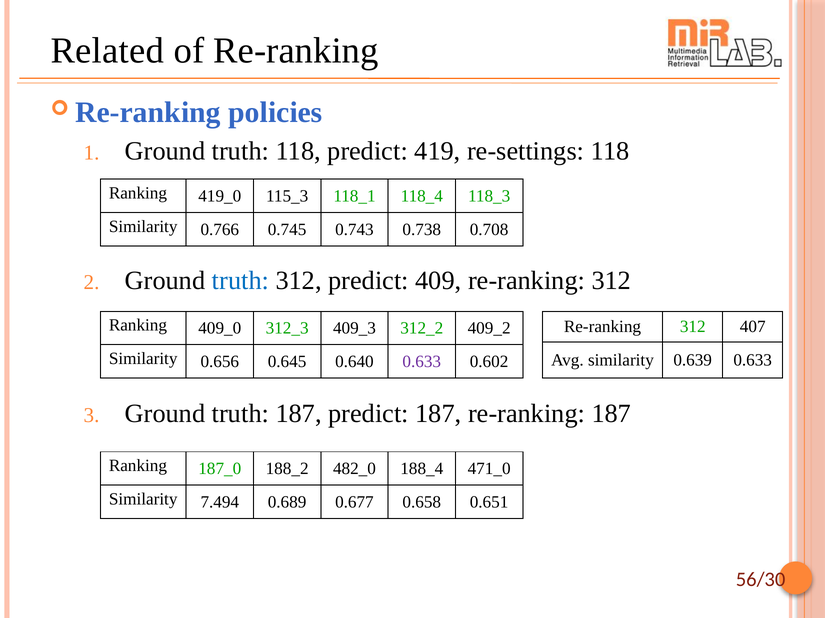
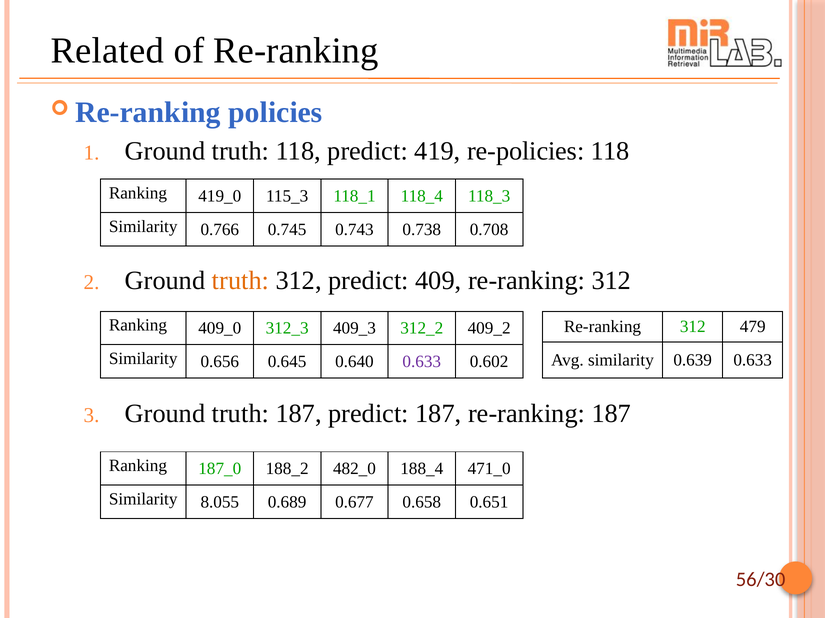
re-settings: re-settings -> re-policies (526, 151)
truth colour: blue -> orange (240, 281)
407: 407 -> 479 (753, 327)
7.494: 7.494 -> 8.055 (220, 503)
